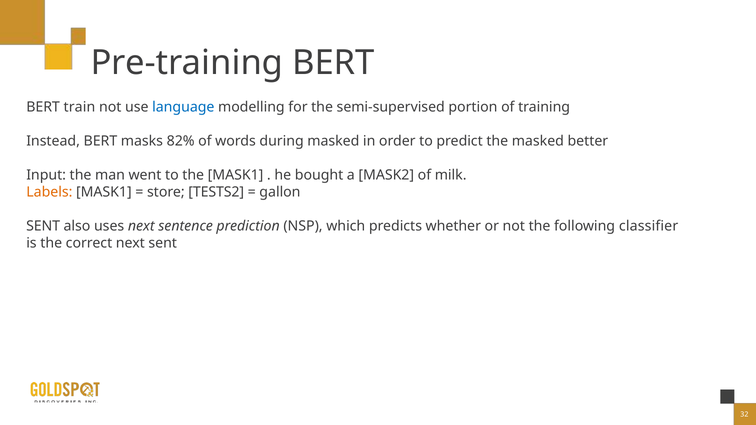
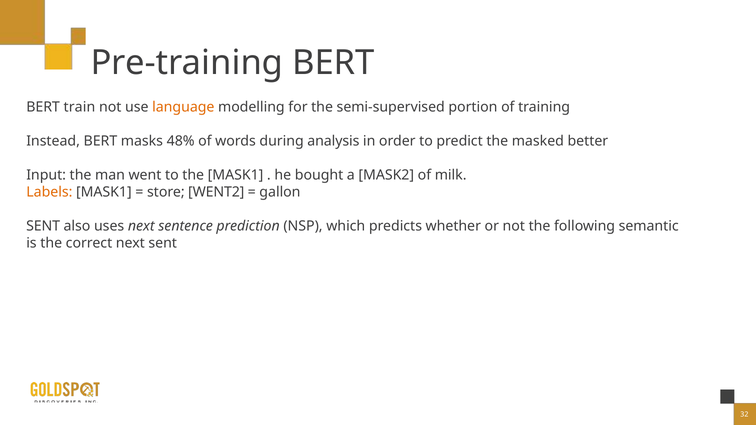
language colour: blue -> orange (183, 107)
82%: 82% -> 48% (181, 141)
during masked: masked -> analysis (333, 141)
TESTS2: TESTS2 -> WENT2 (216, 192)
classifier: classifier -> semantic (649, 226)
